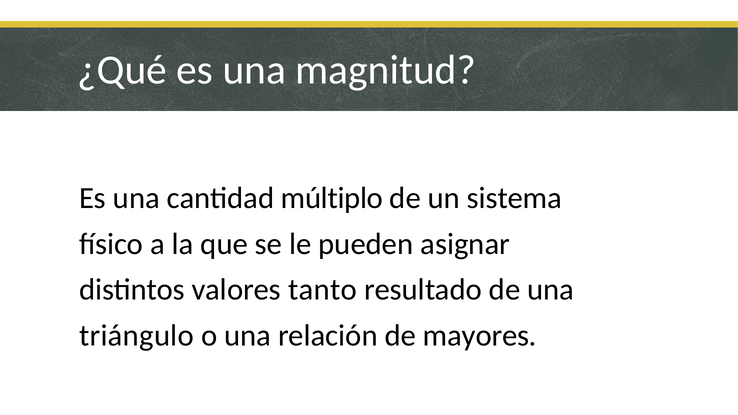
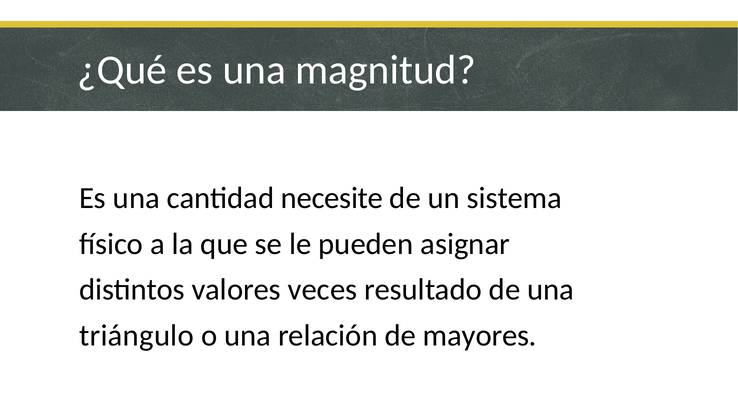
múltiplo: múltiplo -> necesite (332, 198)
tanto: tanto -> veces (323, 290)
